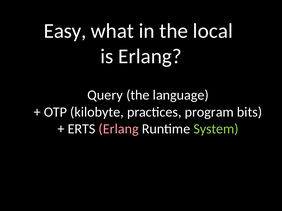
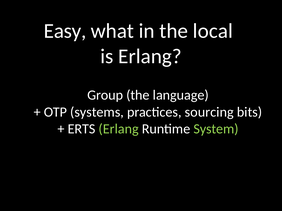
Query: Query -> Group (105, 95)
kilobyte: kilobyte -> systems (97, 112)
program: program -> sourcing (209, 112)
Erlang colour: pink -> light green (119, 129)
